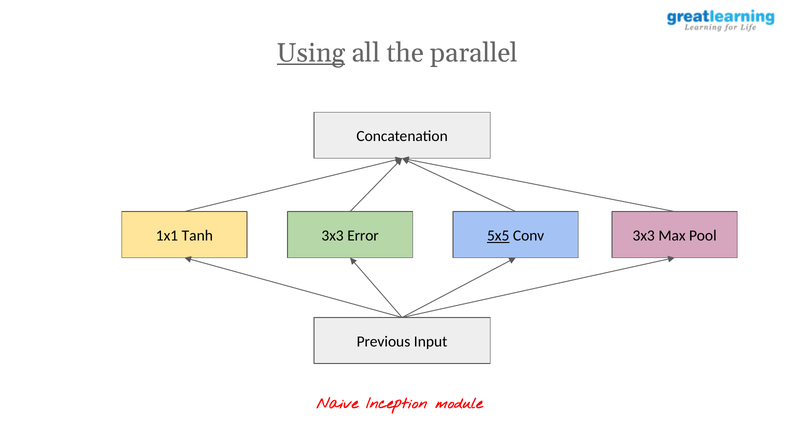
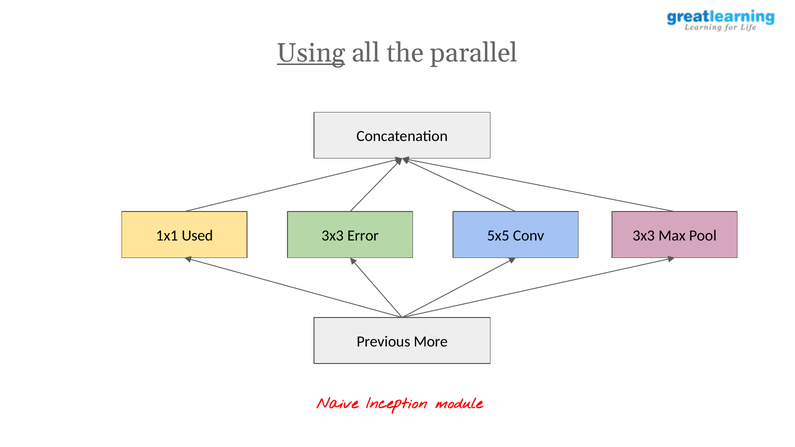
Tanh: Tanh -> Used (197, 236)
5x5 underline: present -> none (498, 236)
Input: Input -> More (431, 342)
